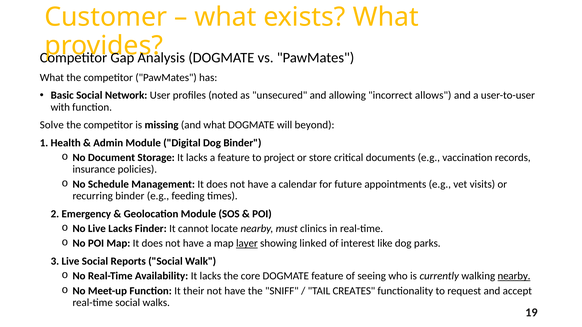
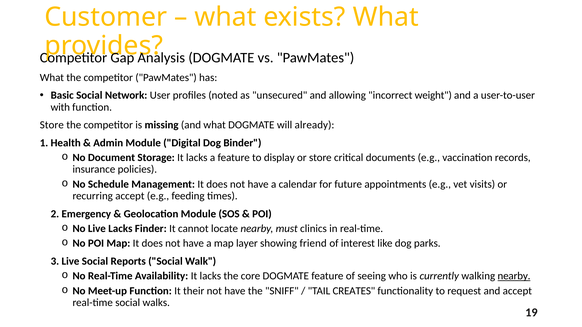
allows: allows -> weight (433, 95)
Solve: Solve -> Store (52, 125)
beyond: beyond -> already (315, 125)
project: project -> display (279, 158)
recurring binder: binder -> accept (130, 196)
layer underline: present -> none (247, 244)
linked: linked -> friend (313, 244)
